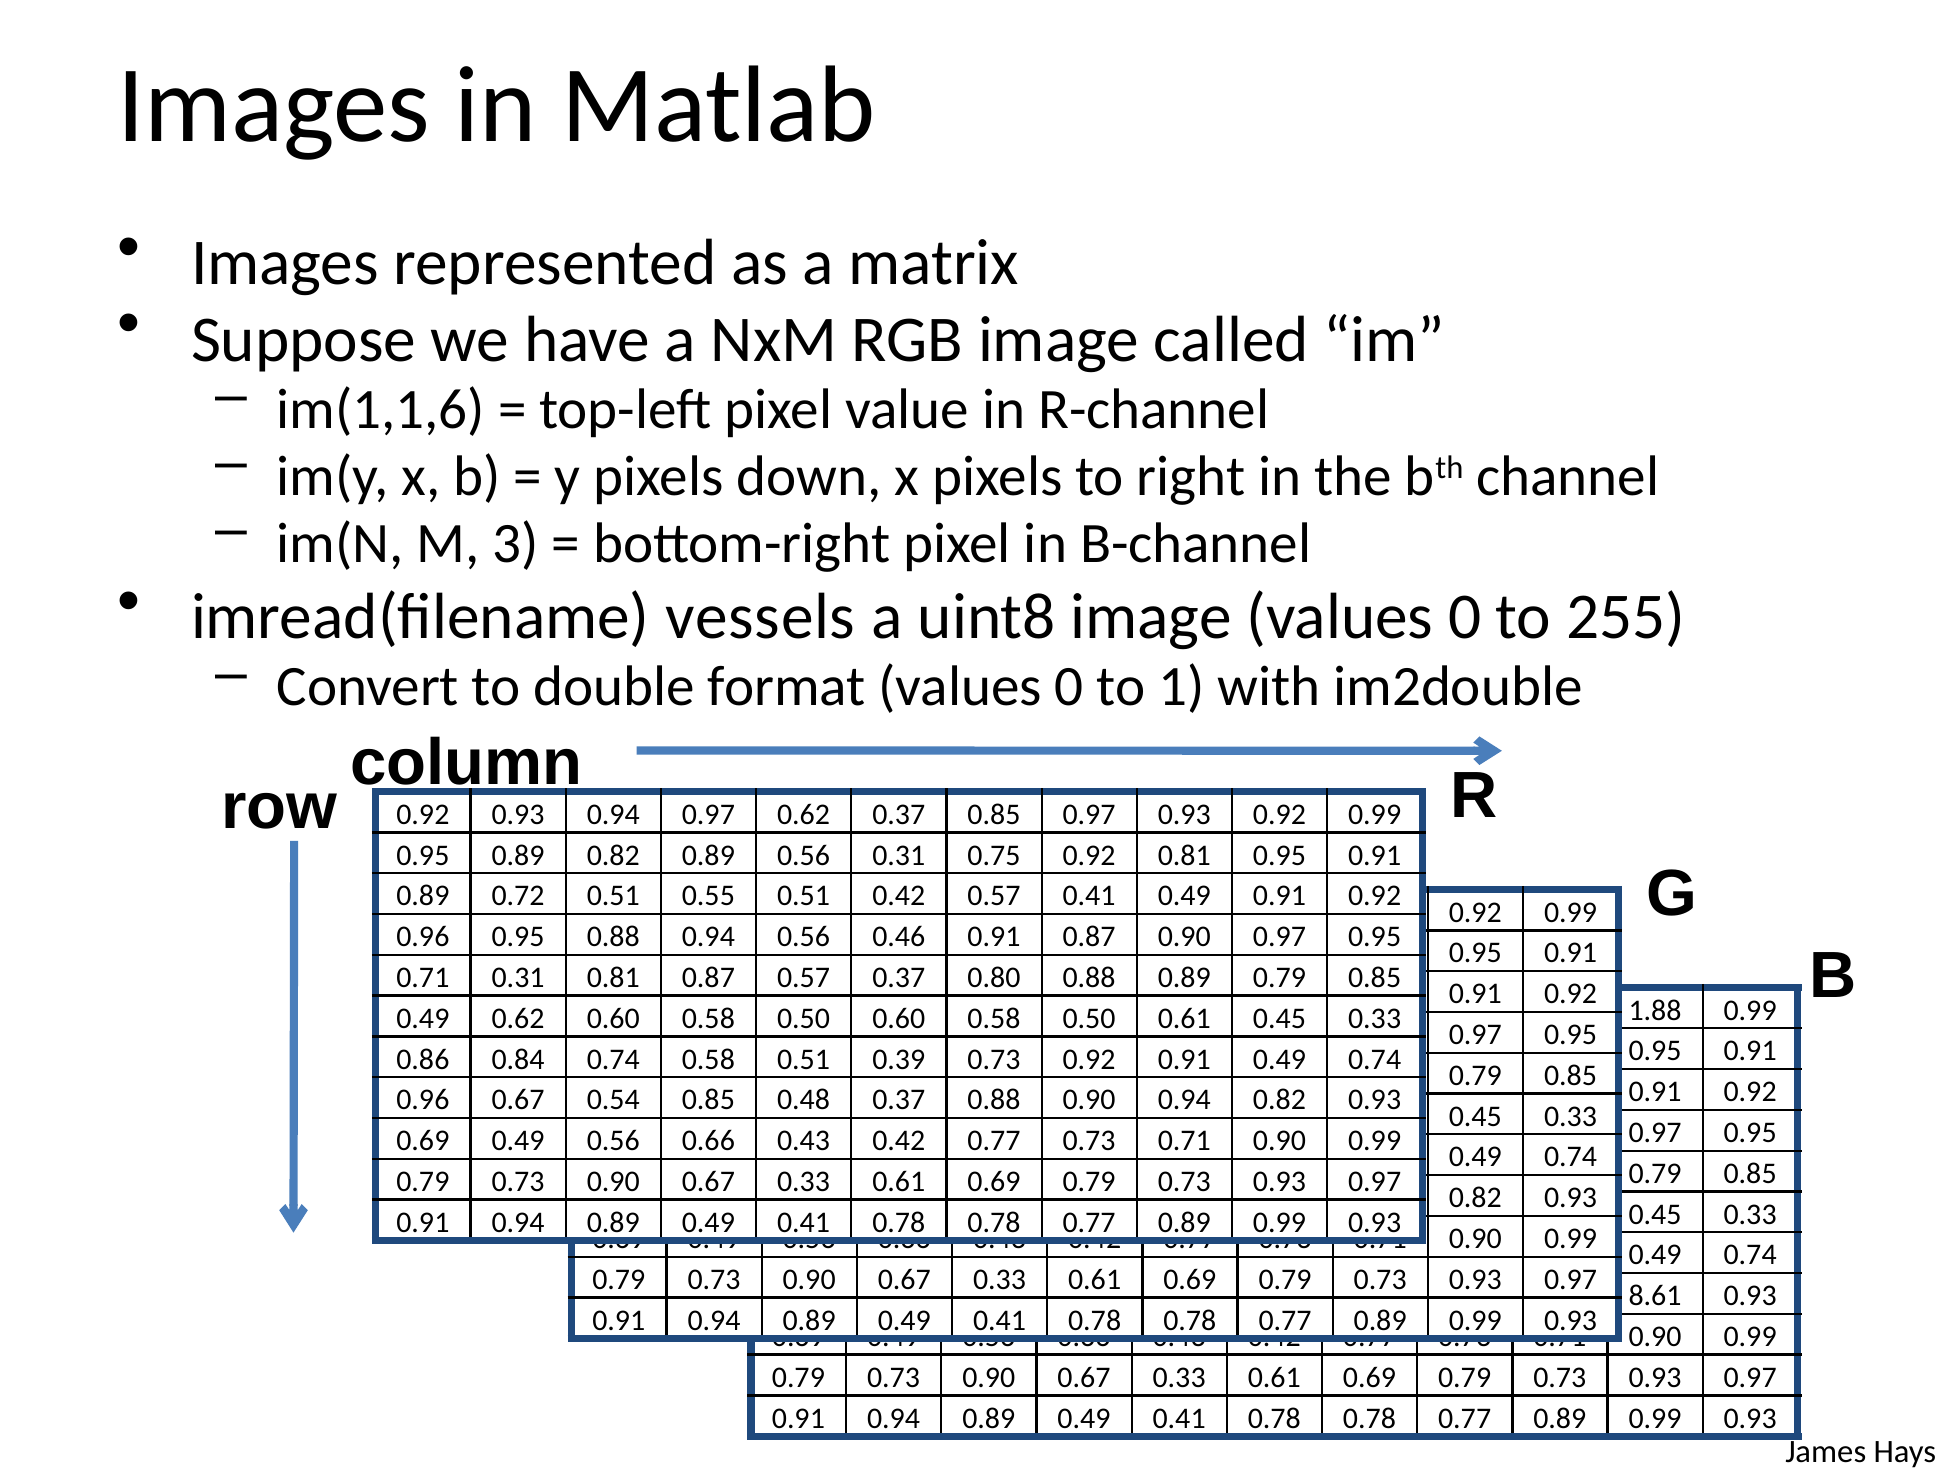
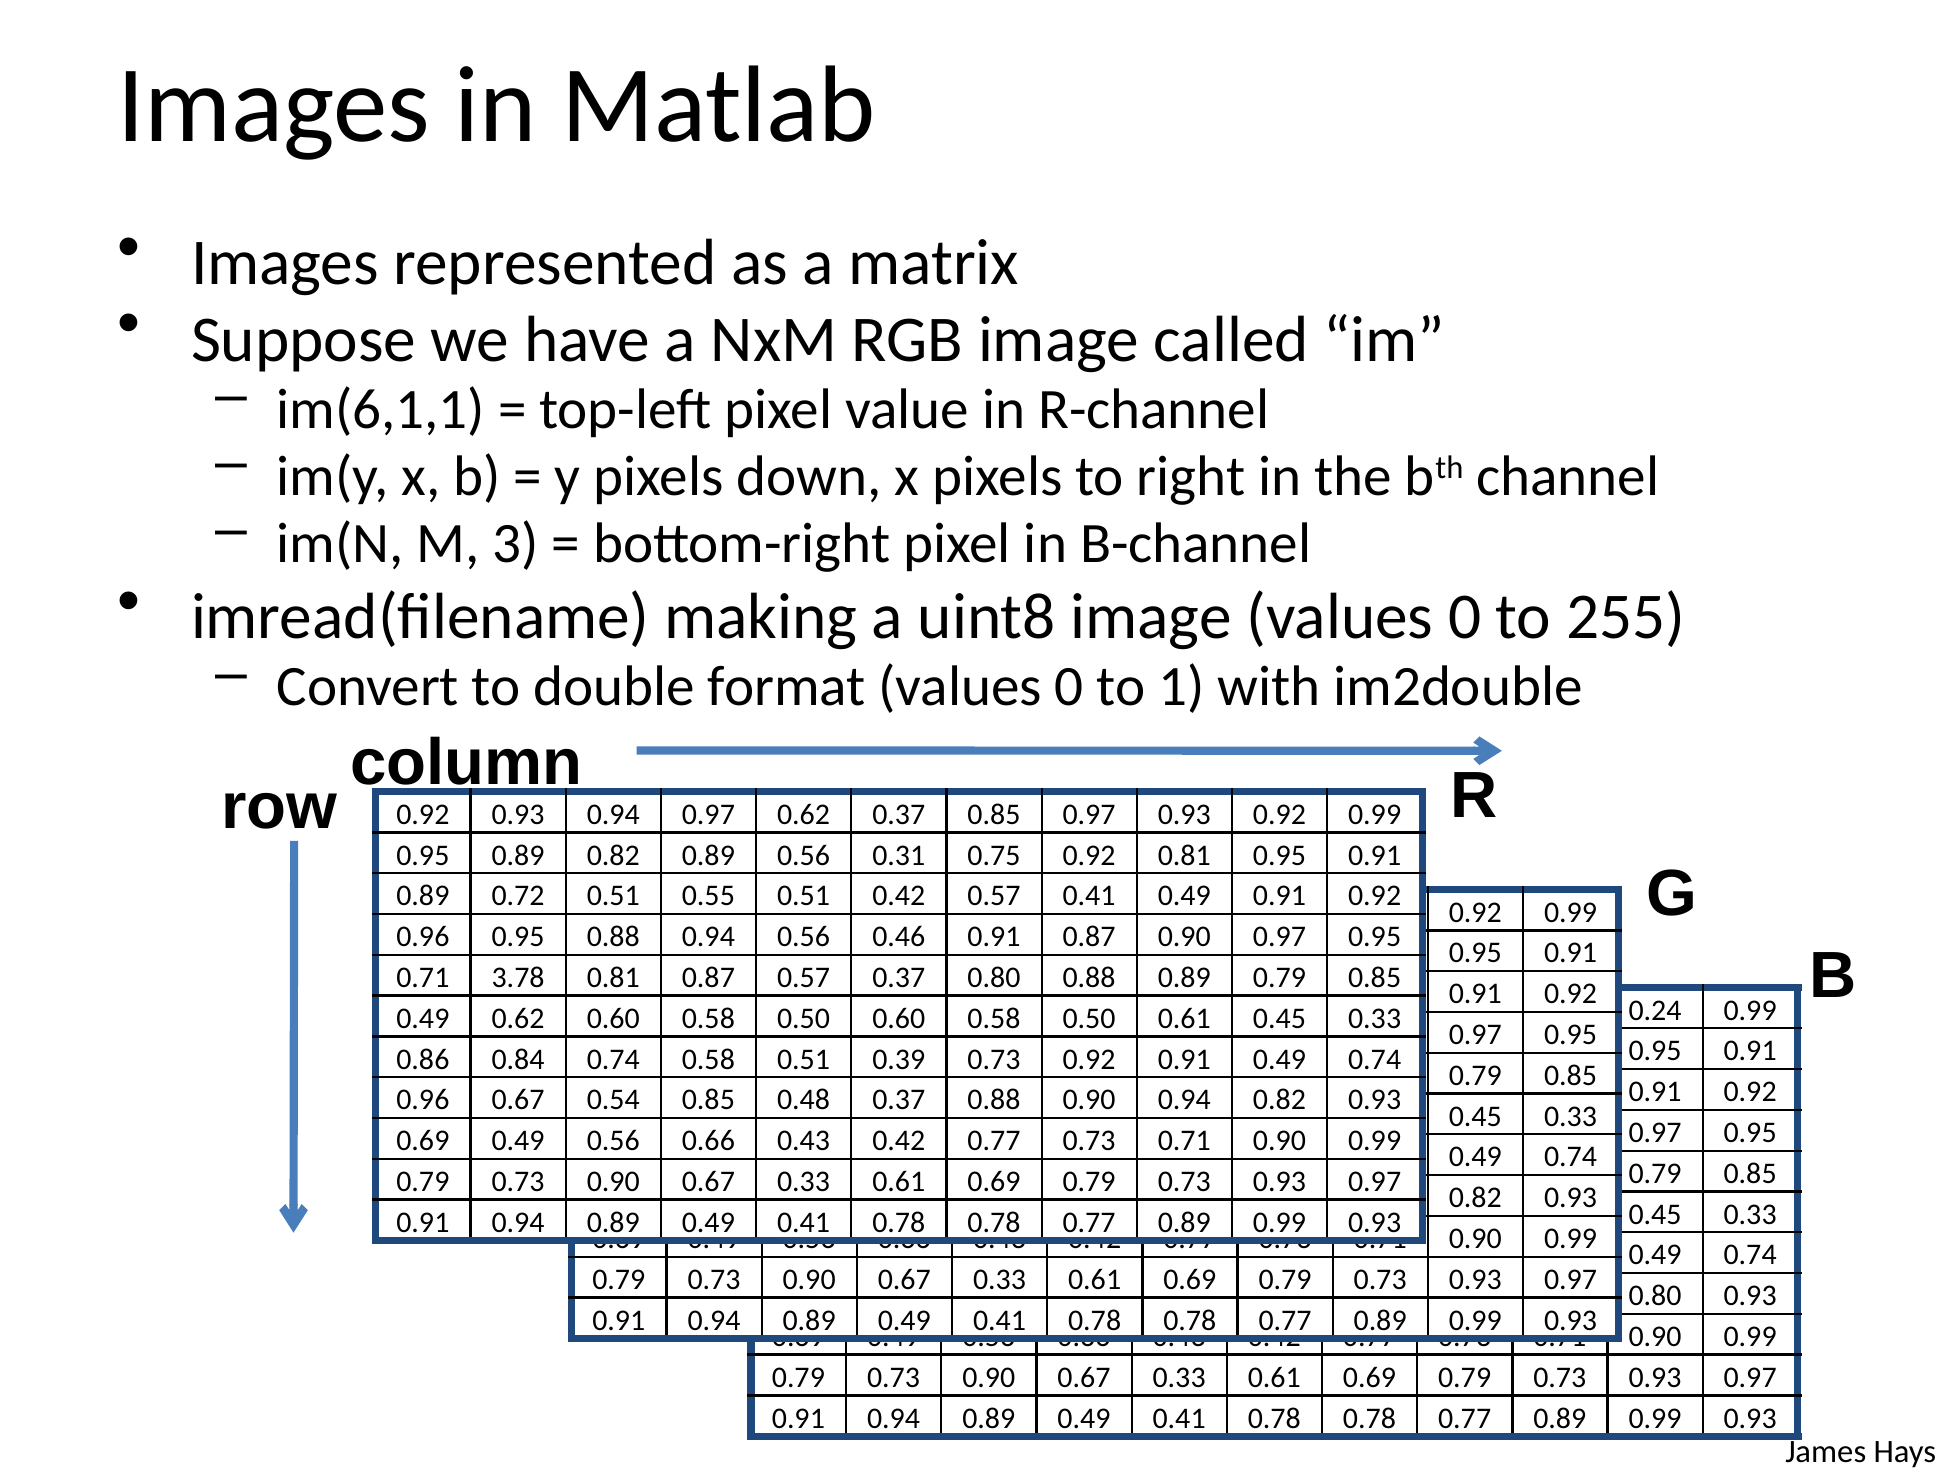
im(1,1,6: im(1,1,6 -> im(6,1,1 (381, 409)
vessels: vessels -> making (761, 617)
0.71 0.31: 0.31 -> 3.78 (518, 978)
1.88: 1.88 -> 0.24 (1655, 1010)
8.61: 8.61 -> 0.80 (1655, 1296)
